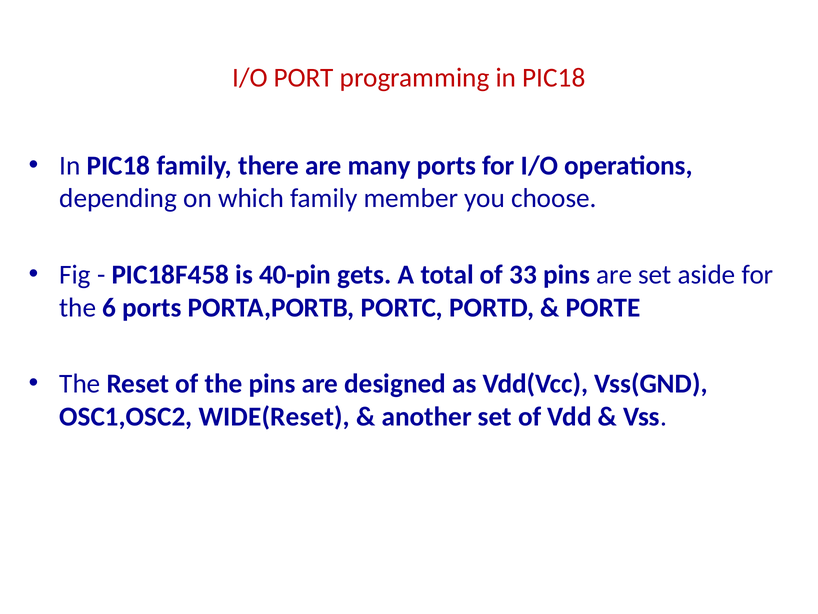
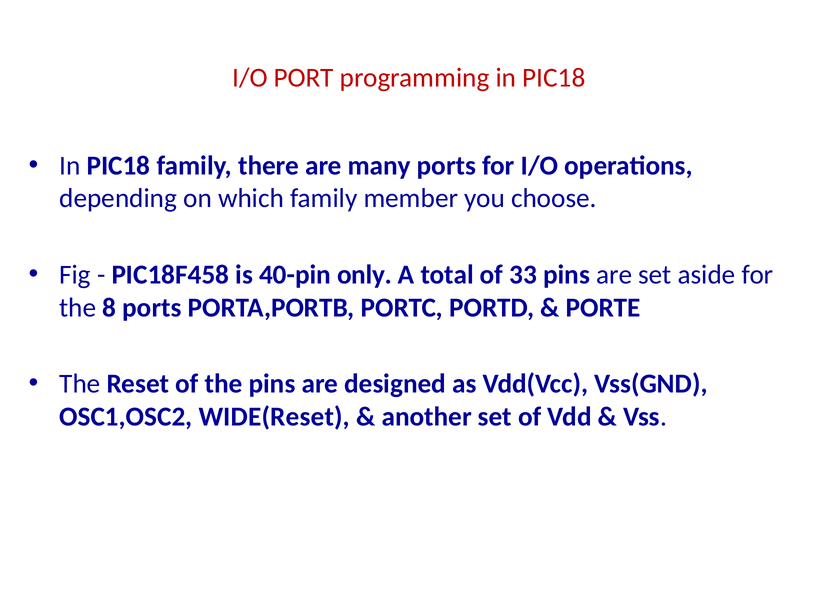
gets: gets -> only (365, 275)
6: 6 -> 8 (109, 307)
